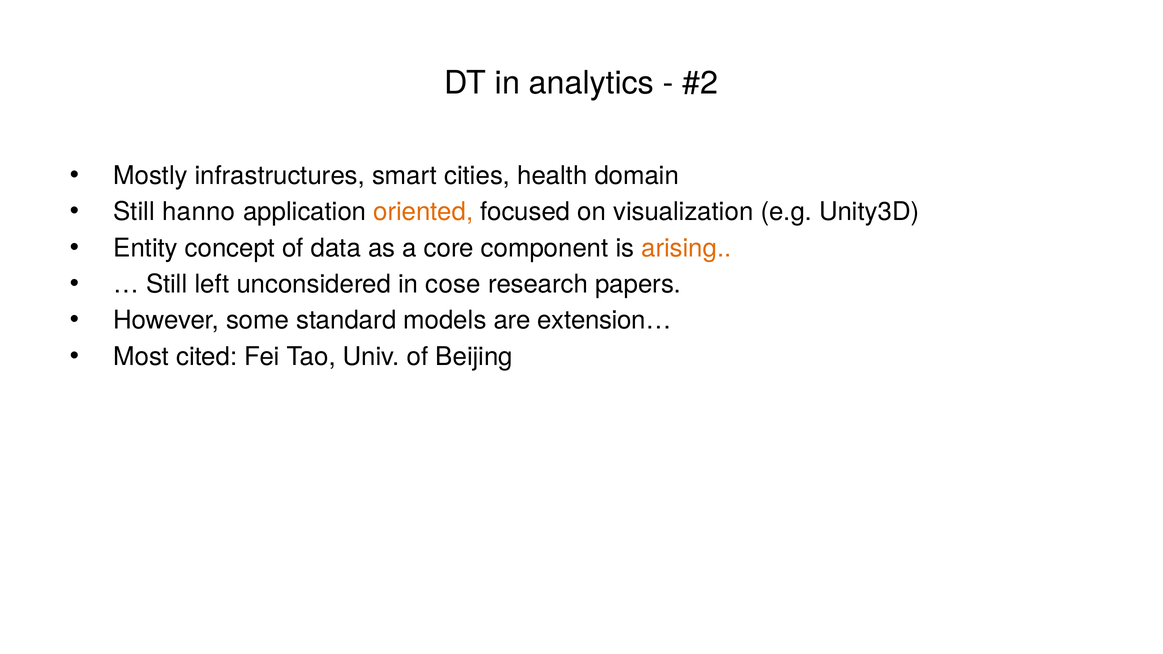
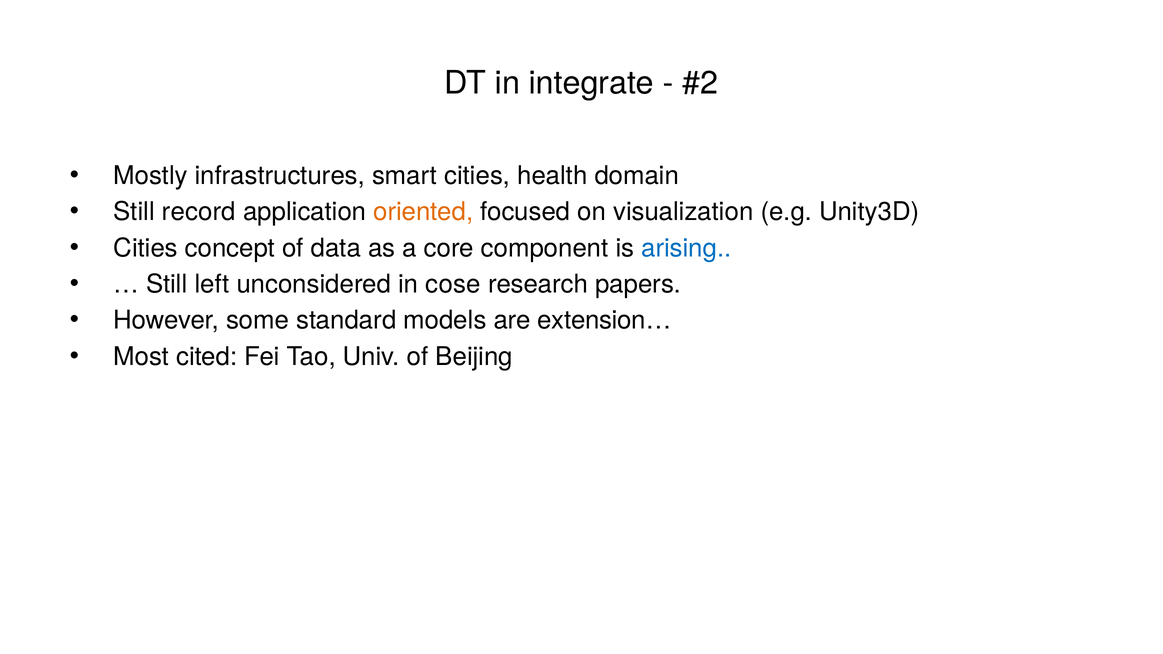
analytics: analytics -> integrate (591, 83)
hanno: hanno -> record (199, 212)
Entity: Entity -> Cities (146, 248)
arising colour: orange -> blue (686, 248)
